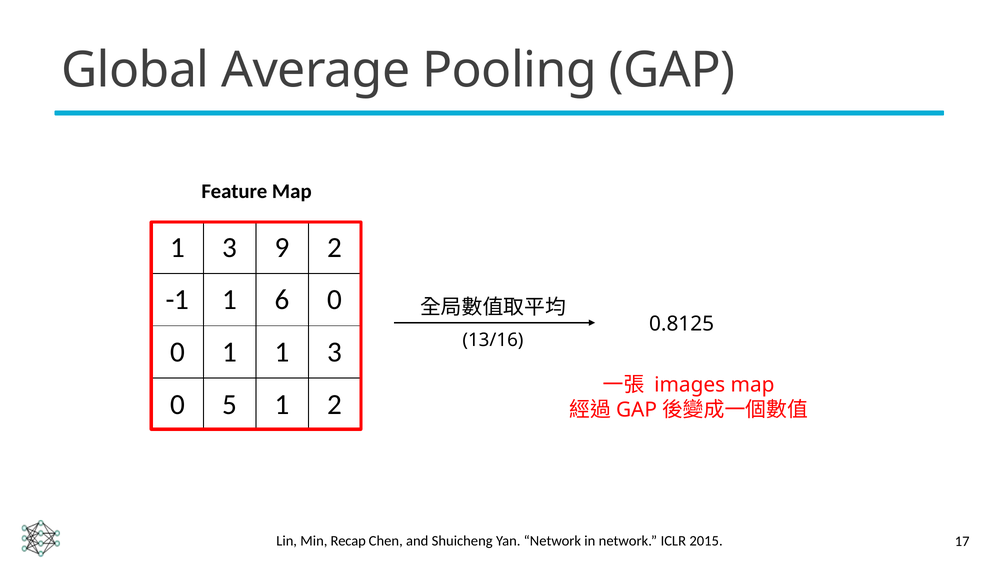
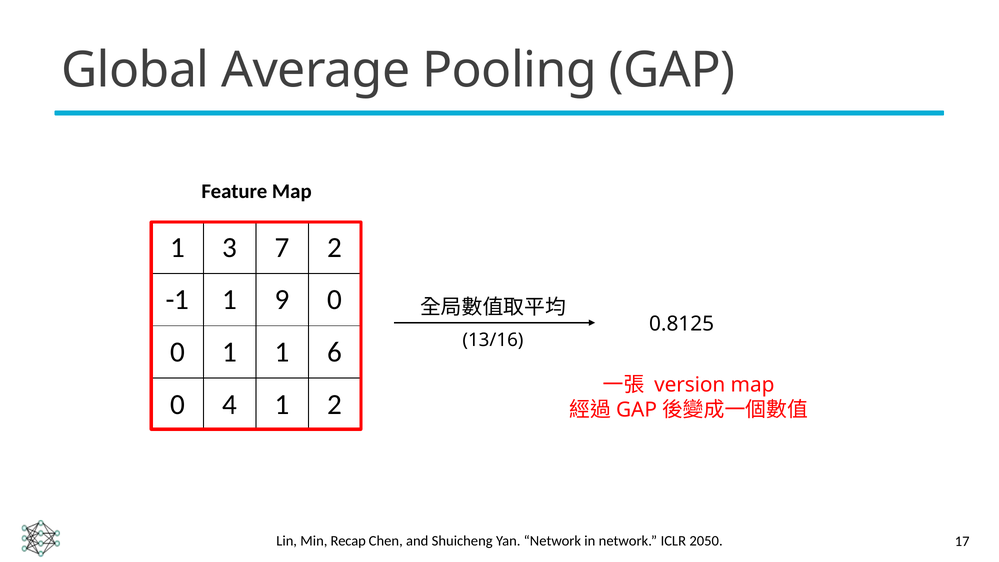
9: 9 -> 7 (282, 247)
6: 6 -> 9 (282, 300)
1 1 3: 3 -> 6 (335, 352)
images: images -> version (690, 385)
5: 5 -> 4 (230, 405)
2015: 2015 -> 2050 (706, 541)
